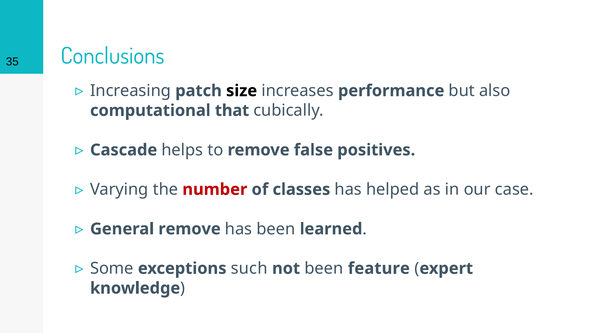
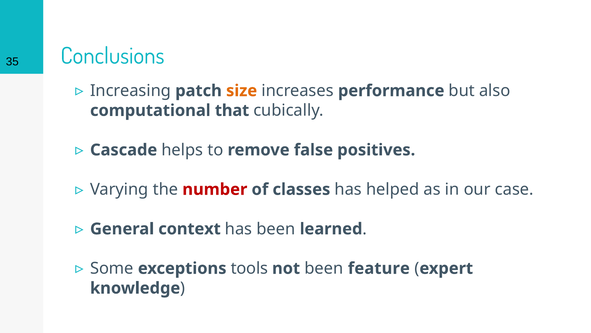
size colour: black -> orange (242, 91)
General remove: remove -> context (190, 229)
such: such -> tools (249, 268)
